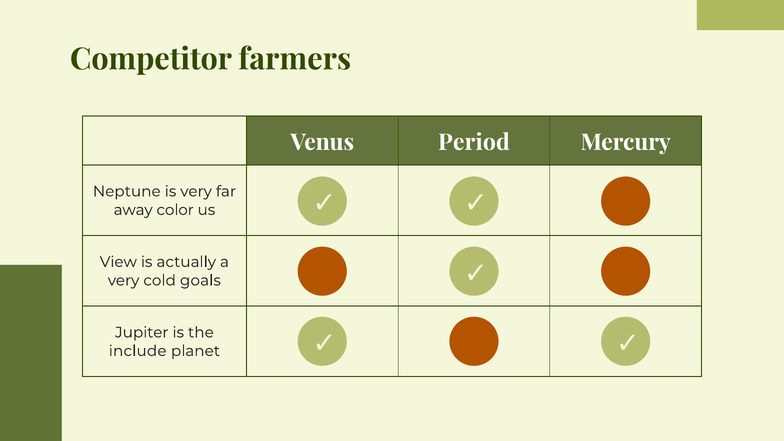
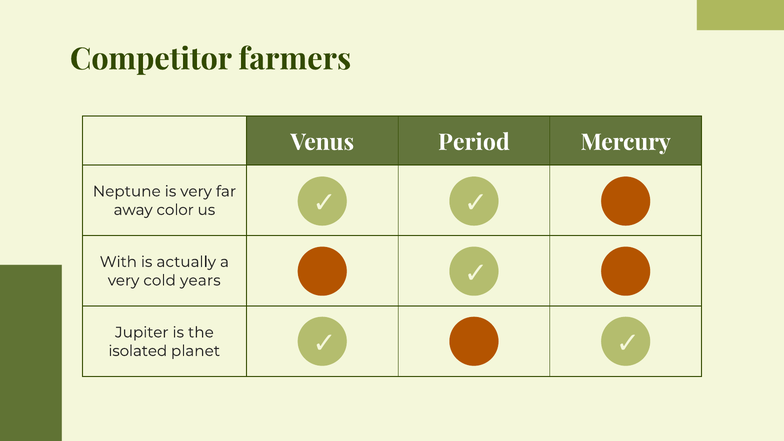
View: View -> With (118, 262)
goals: goals -> years (200, 280)
include: include -> isolated (138, 351)
